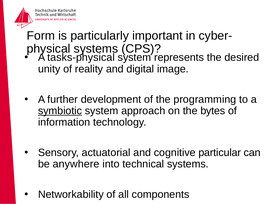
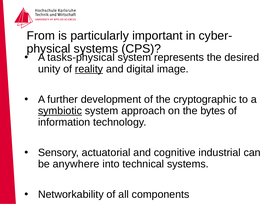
Form: Form -> From (41, 36)
reality underline: none -> present (89, 69)
programming: programming -> cryptographic (205, 99)
particular: particular -> industrial (220, 153)
